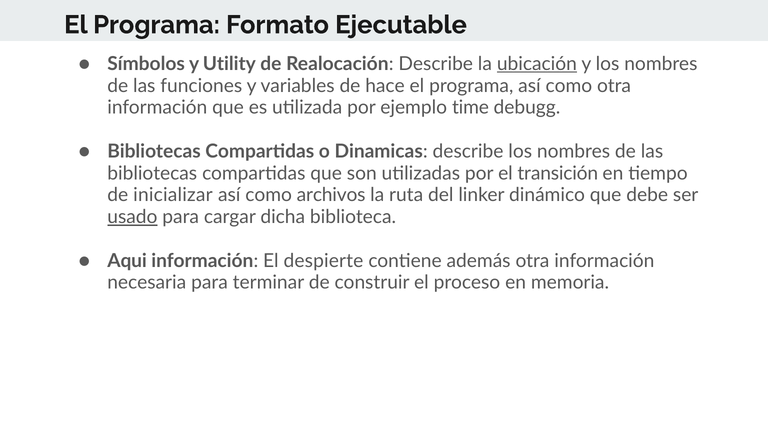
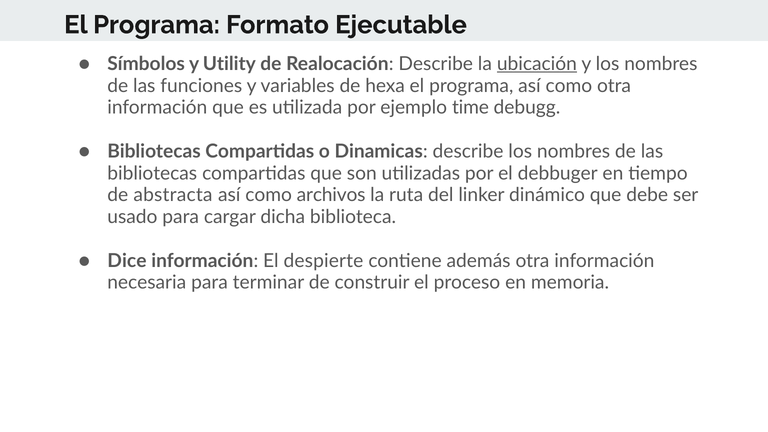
hace: hace -> hexa (385, 86)
transición: transición -> debbuger (558, 173)
inicializar: inicializar -> abstracta (173, 195)
usado underline: present -> none (132, 217)
Aqui: Aqui -> Dice (127, 261)
